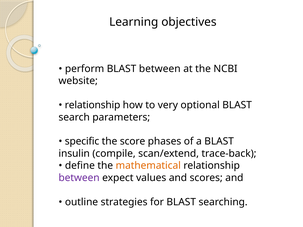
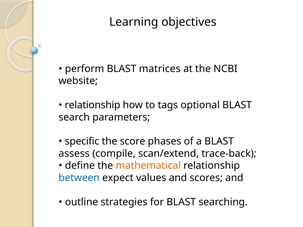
BLAST between: between -> matrices (160, 69)
very: very -> tags (168, 105)
insulin: insulin -> assess (74, 154)
between colour: purple -> blue (79, 178)
